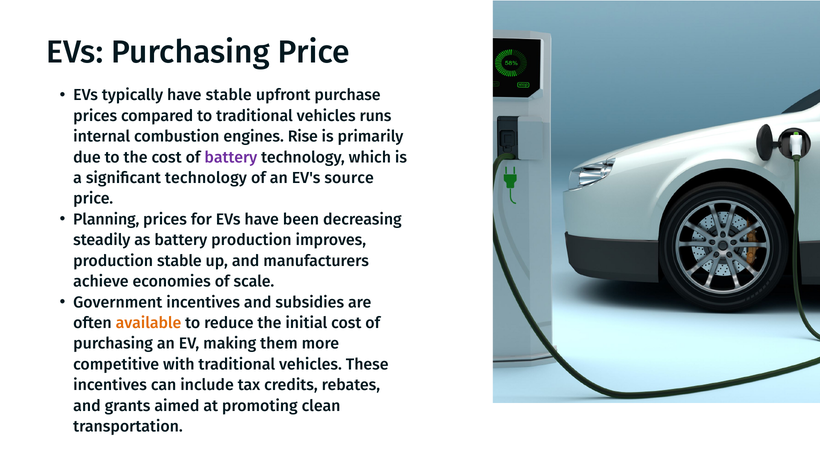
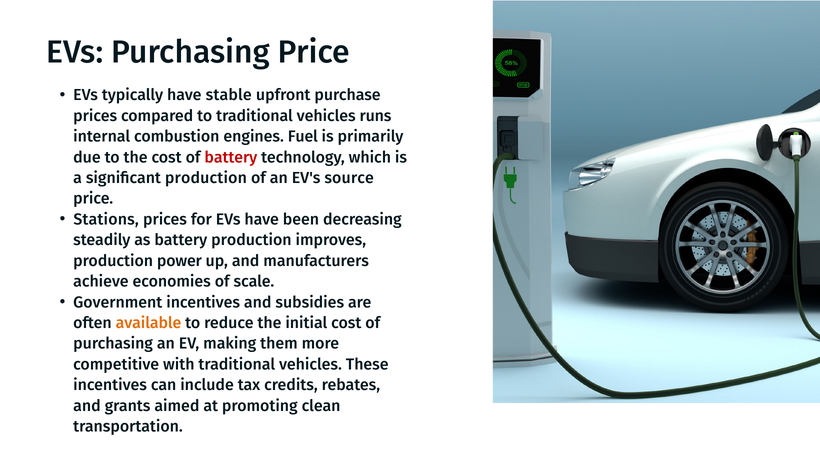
Rise: Rise -> Fuel (303, 137)
battery colour: purple -> red (231, 157)
significant technology: technology -> production (206, 178)
Planning: Planning -> Stations (106, 220)
production stable: stable -> power (179, 261)
